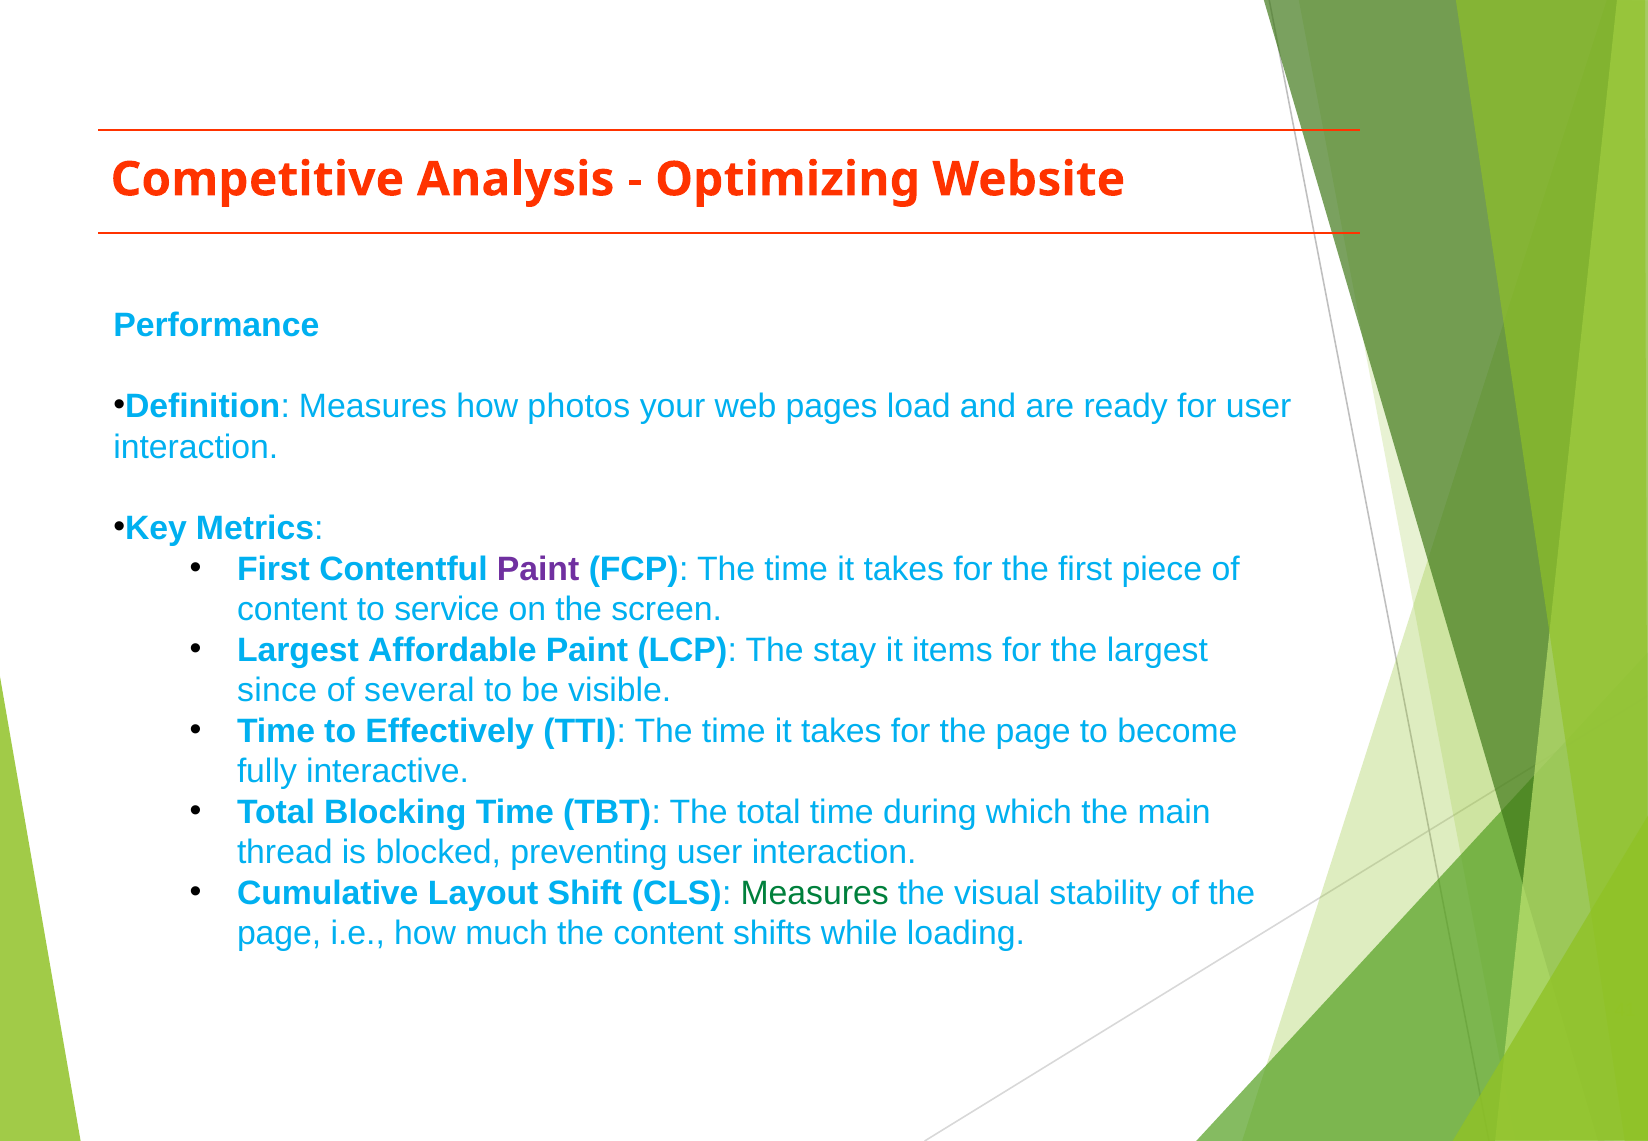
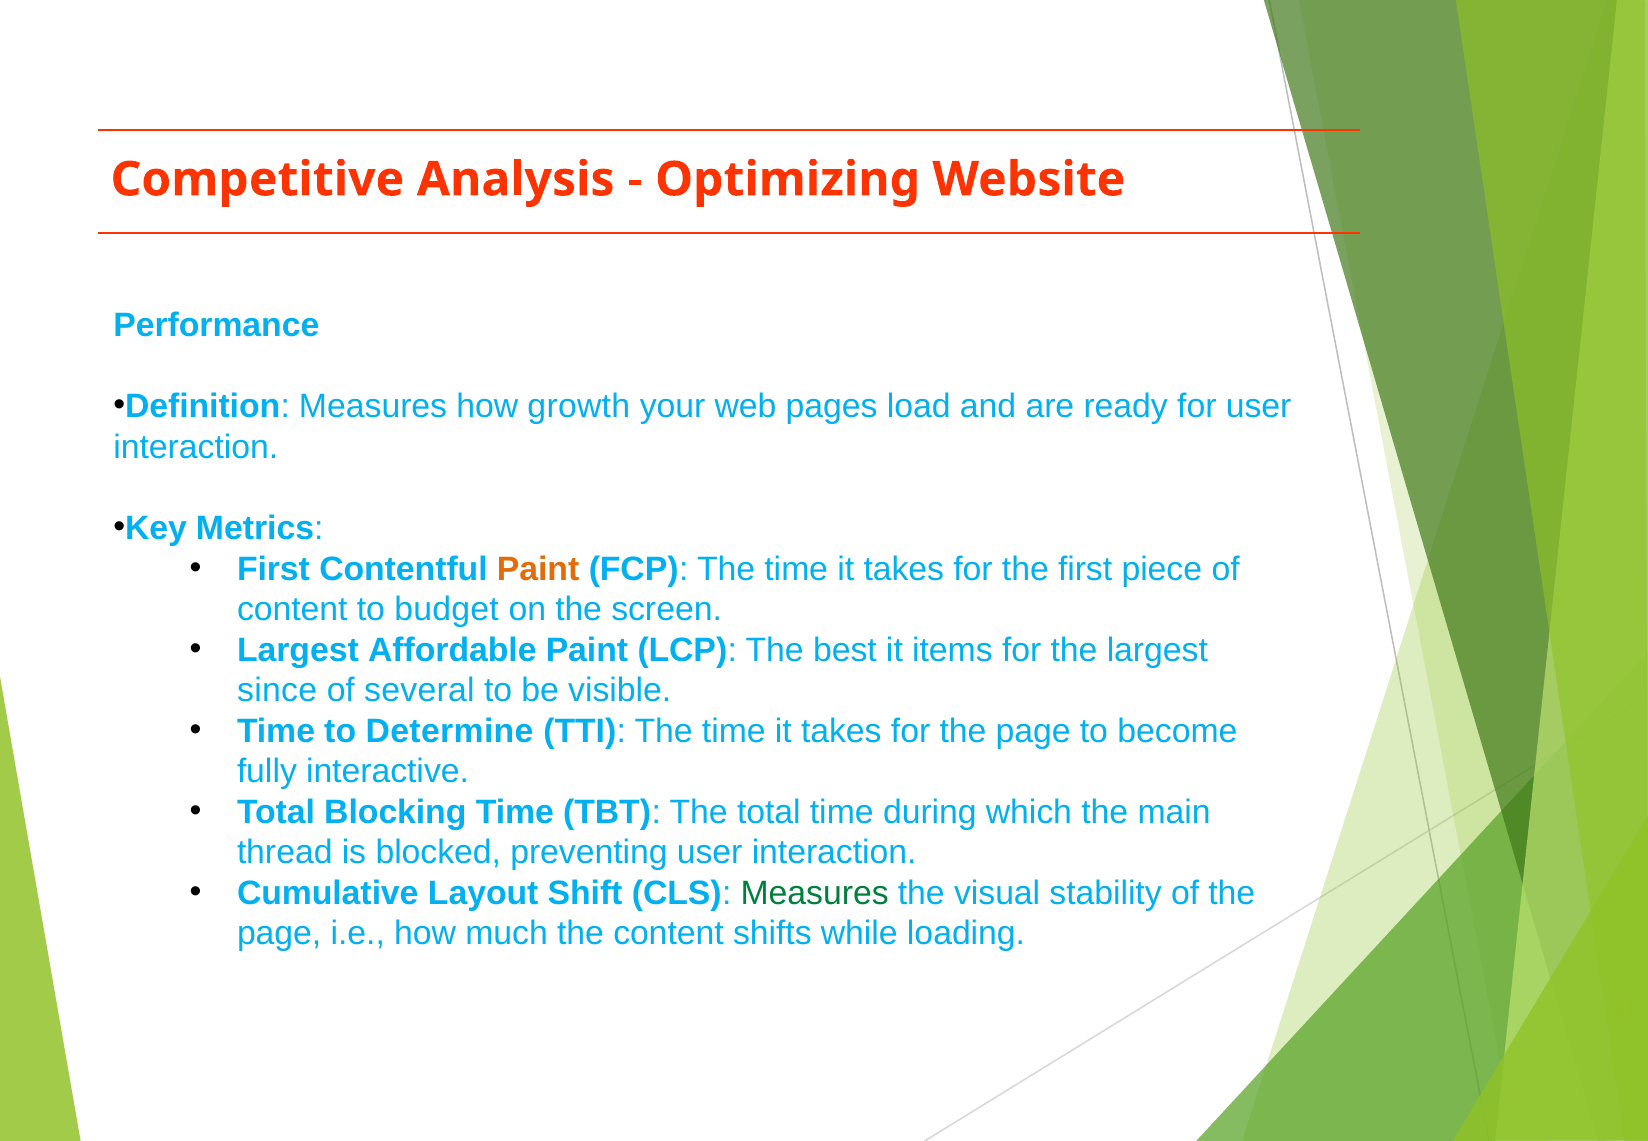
photos: photos -> growth (579, 407)
Paint colour: purple -> orange (538, 569)
service: service -> budget (447, 609)
stay: stay -> best (845, 650)
Effectively: Effectively -> Determine (450, 731)
